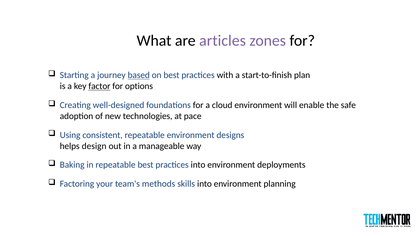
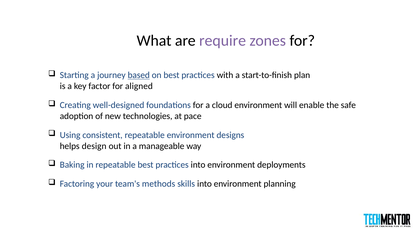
articles: articles -> require (223, 41)
factor underline: present -> none (99, 86)
options: options -> aligned (139, 86)
